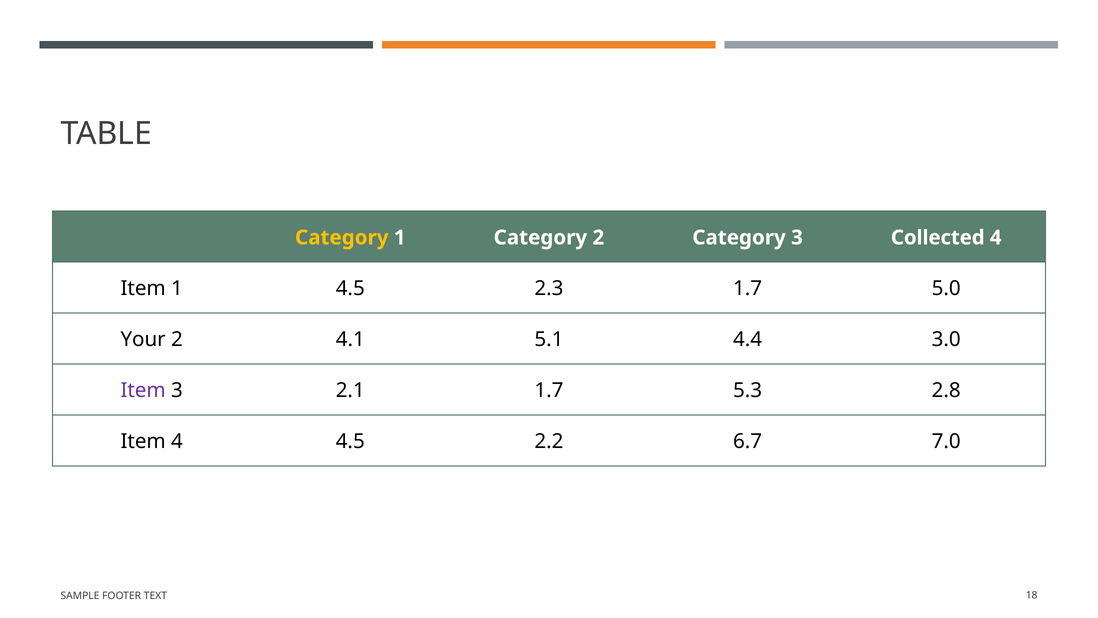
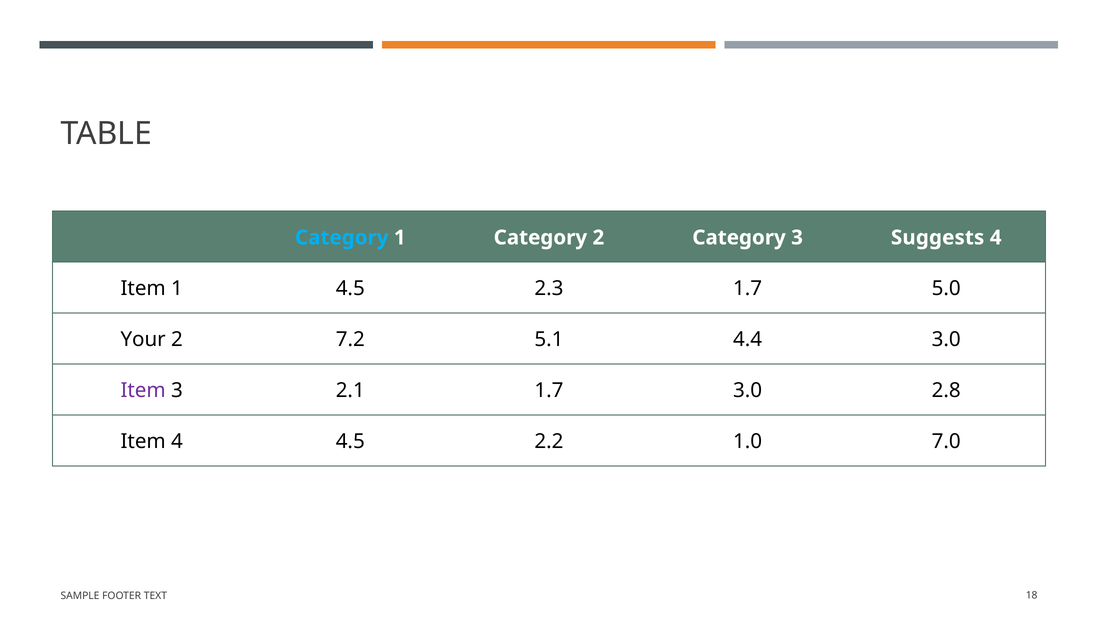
Category colour: yellow -> light blue (342, 237)
Collected: Collected -> Suggests (938, 237)
4.1: 4.1 -> 7.2 (350, 339)
1.7 5.3: 5.3 -> 3.0 (748, 390)
6.7: 6.7 -> 1.0 (748, 441)
